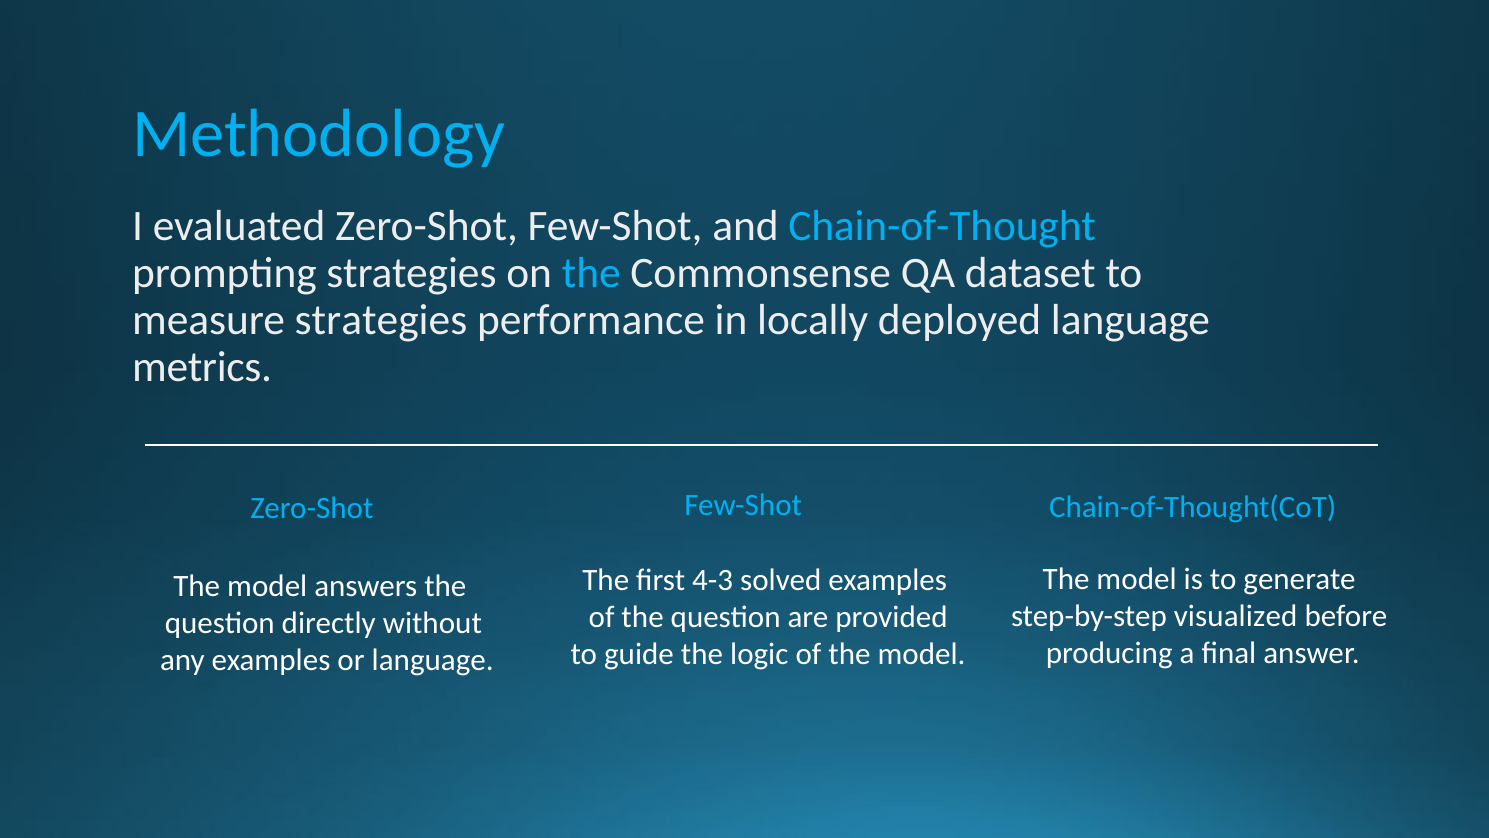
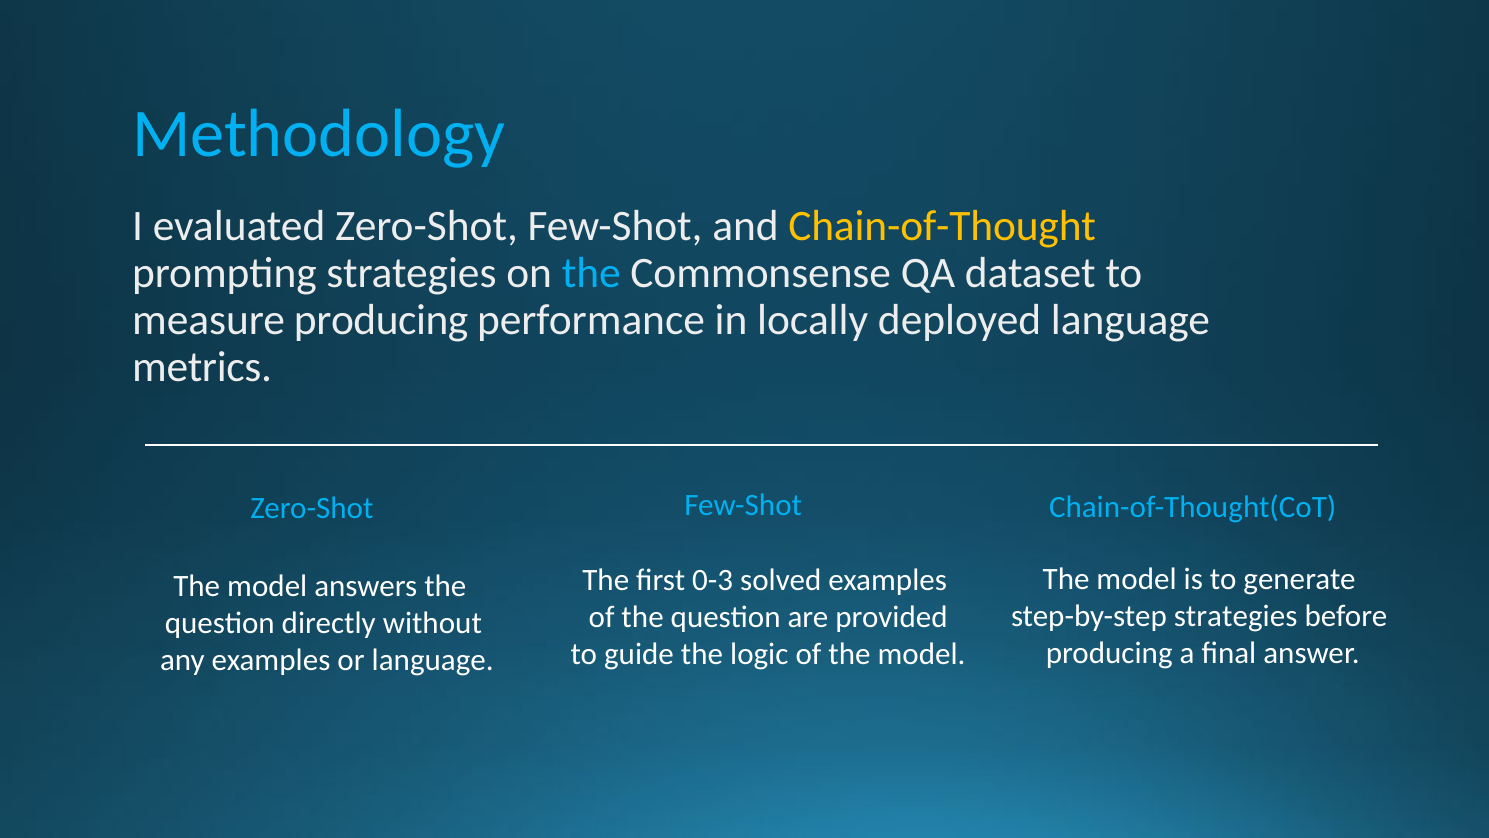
Chain-of-Thought colour: light blue -> yellow (942, 226)
measure strategies: strategies -> producing (381, 320)
4-3: 4-3 -> 0-3 (713, 580)
step-by-step visualized: visualized -> strategies (1236, 616)
